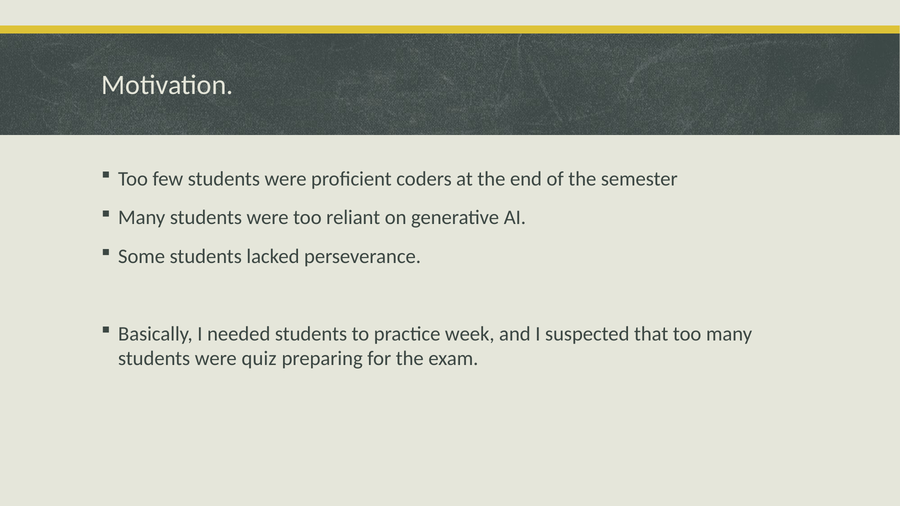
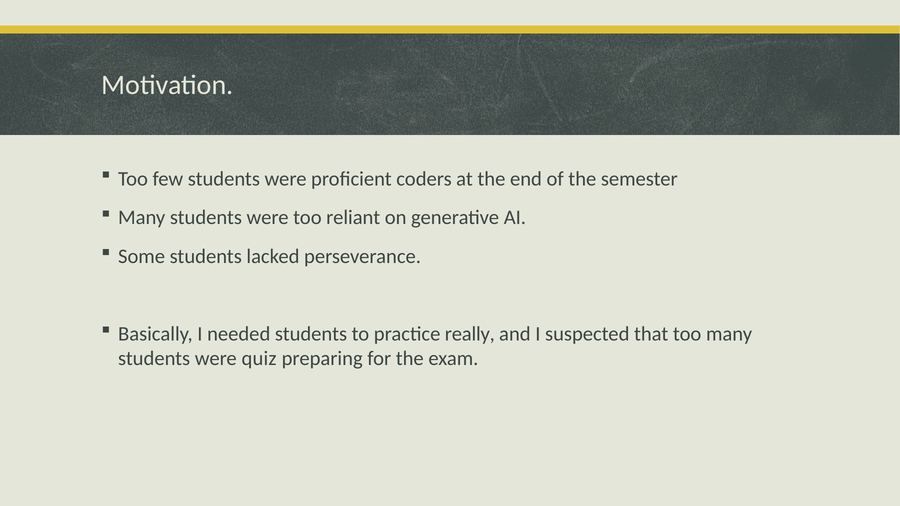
week: week -> really (470, 334)
